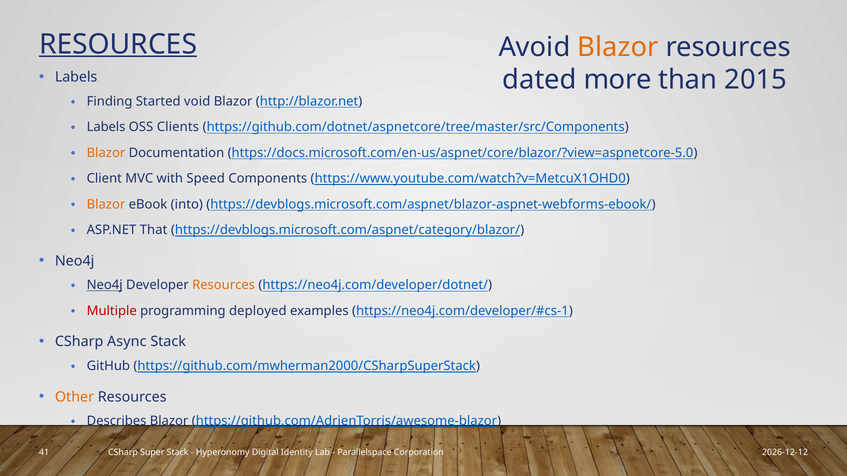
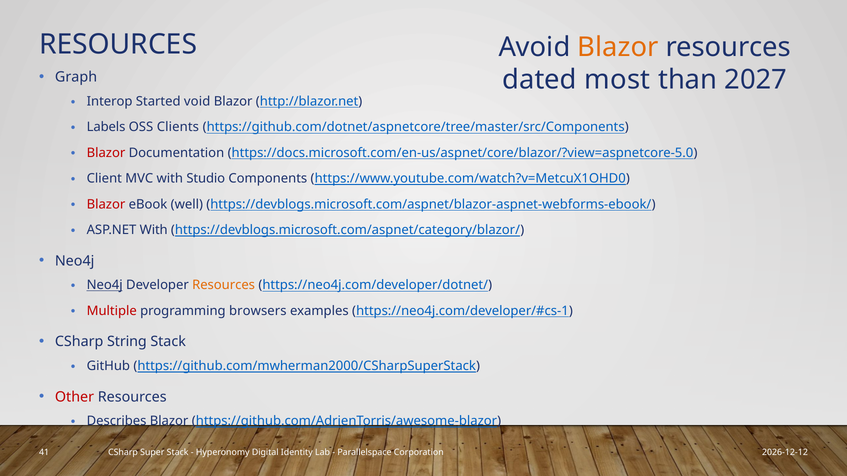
RESOURCES underline: present -> none (118, 44)
Labels: Labels -> Graph (76, 77)
more: more -> most (617, 80)
2015: 2015 -> 2027 (756, 80)
Finding: Finding -> Interop (110, 102)
Blazor colour: orange -> red (106, 153)
Speed: Speed -> Studio (206, 179)
Blazor colour: orange -> red (106, 205)
into: into -> well (187, 205)
ASP.NET That: That -> With (154, 230)
deployed: deployed -> browsers (258, 311)
Async: Async -> String (127, 342)
Other colour: orange -> red (75, 397)
